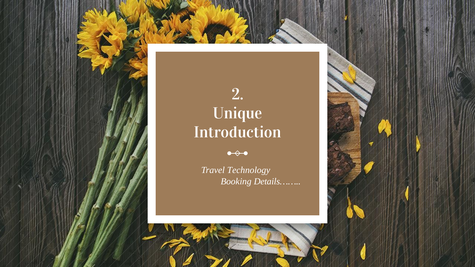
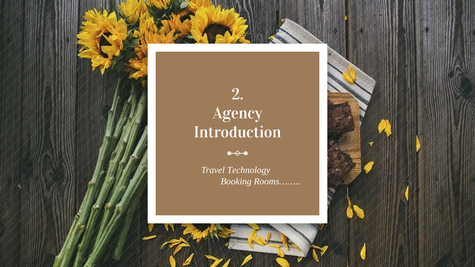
Unique: Unique -> Agency (238, 113)
Details……: Details…… -> Rooms…… (277, 181)
